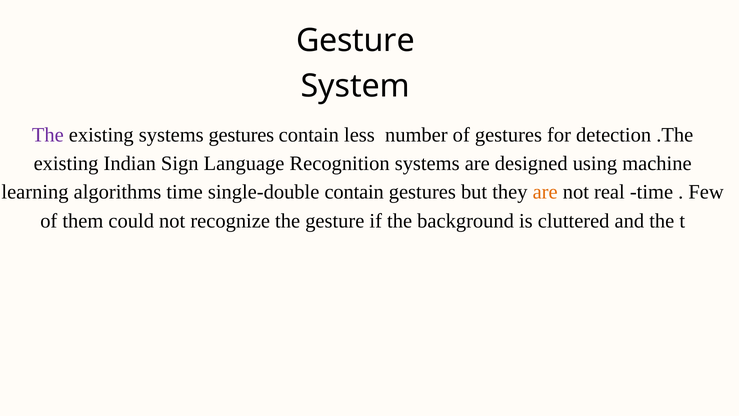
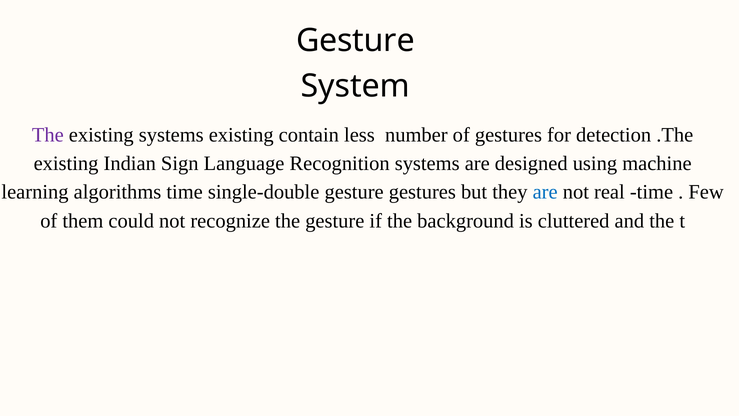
systems gestures: gestures -> existing (241, 135)
single-double contain: contain -> gesture (354, 192)
are colour: orange -> blue (545, 192)
